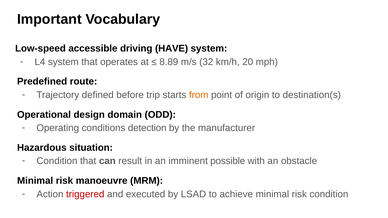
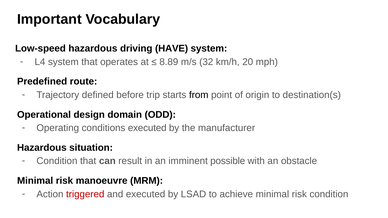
Low-speed accessible: accessible -> hazardous (93, 49)
from colour: orange -> black (199, 95)
conditions detection: detection -> executed (147, 128)
